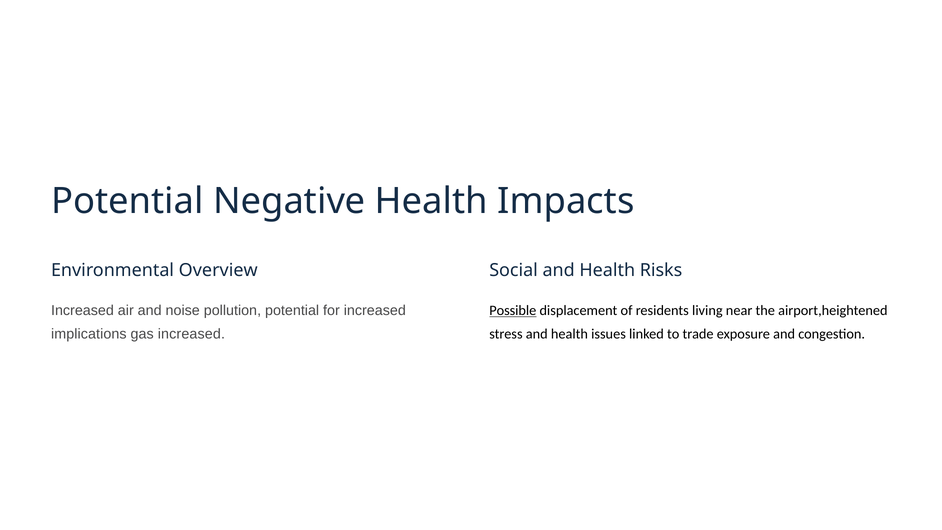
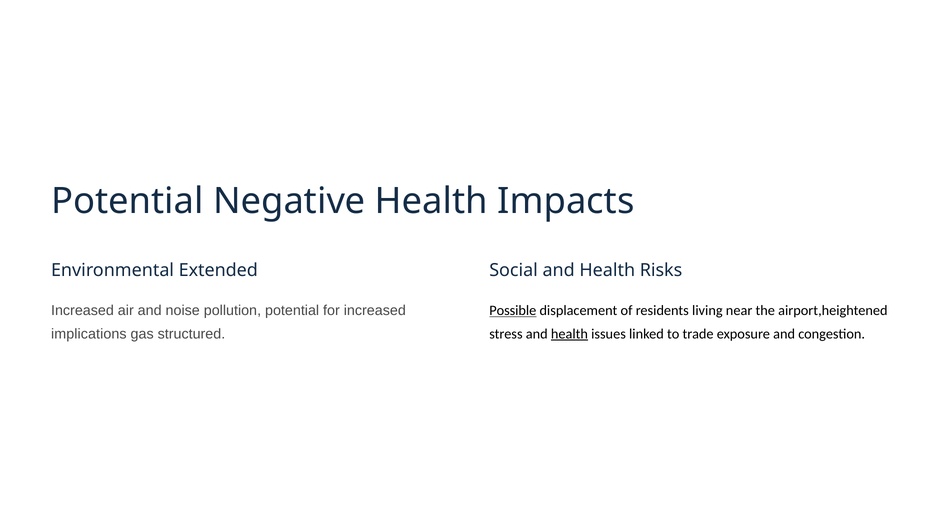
Overview: Overview -> Extended (218, 270)
gas increased: increased -> structured (191, 334)
health underline: none -> present (569, 334)
